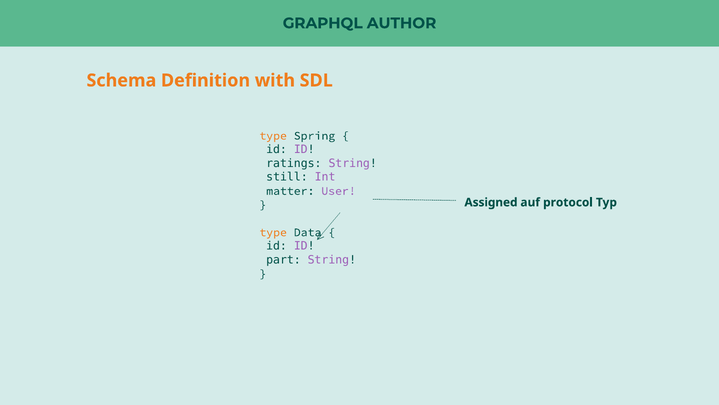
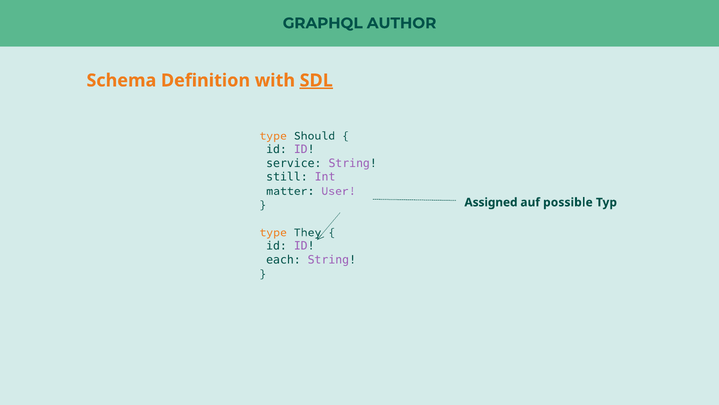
SDL underline: none -> present (316, 80)
Spring: Spring -> Should (314, 136)
ratings: ratings -> service (294, 163)
protocol: protocol -> possible (568, 202)
Data: Data -> They (308, 232)
part: part -> each (283, 260)
